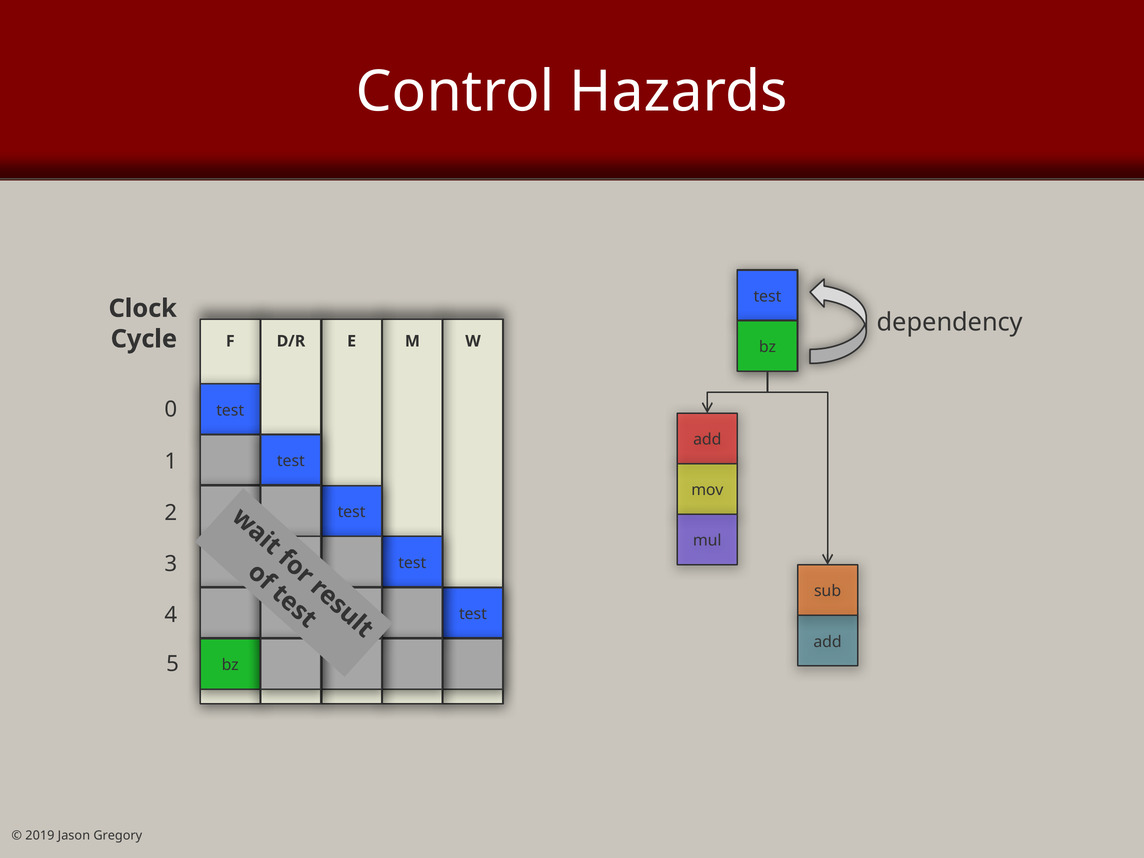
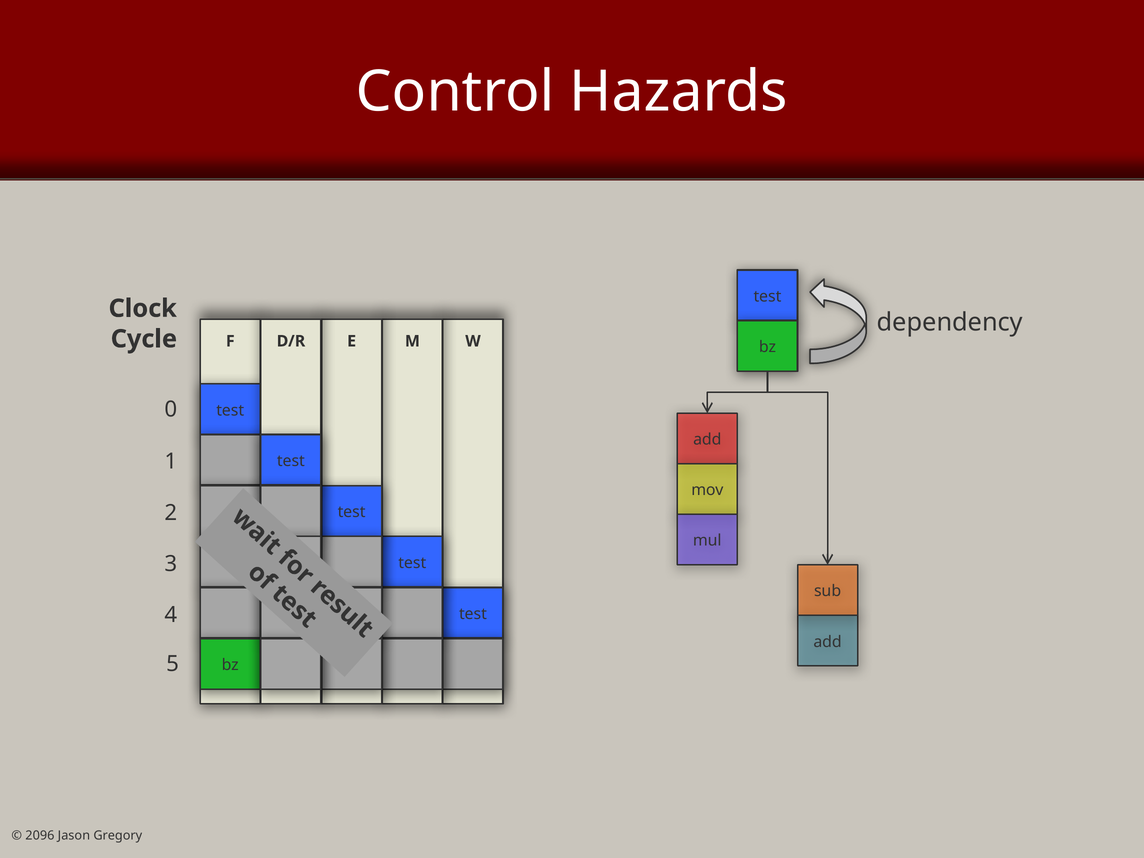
2019: 2019 -> 2096 (40, 836)
